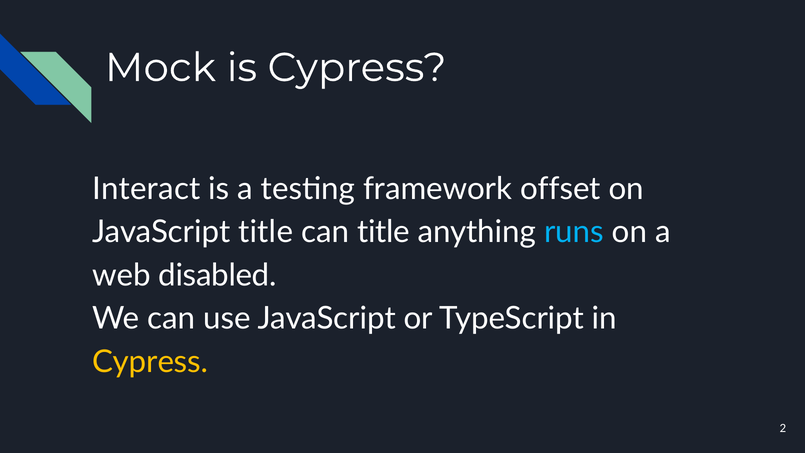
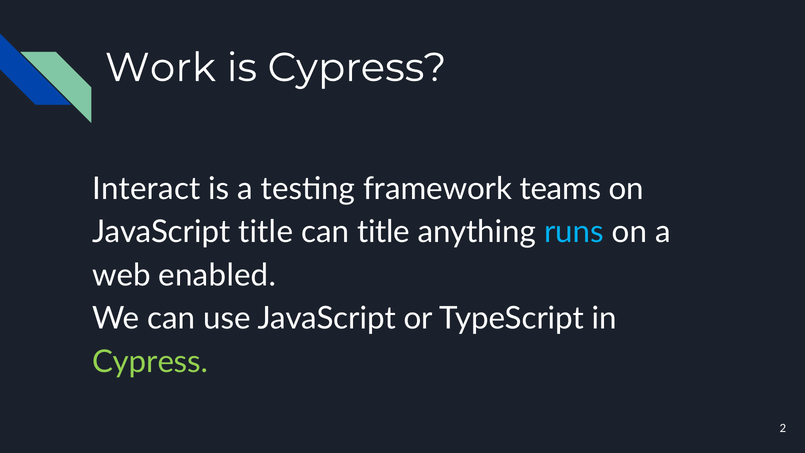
Mock: Mock -> Work (160, 68)
offset: offset -> teams (561, 189)
disabled: disabled -> enabled (217, 275)
Cypress colour: yellow -> light green (150, 362)
